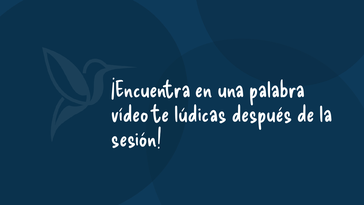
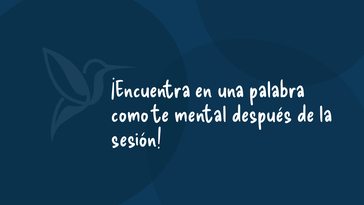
vídeo: vídeo -> como (130, 114)
lúdicas: lúdicas -> mental (200, 114)
